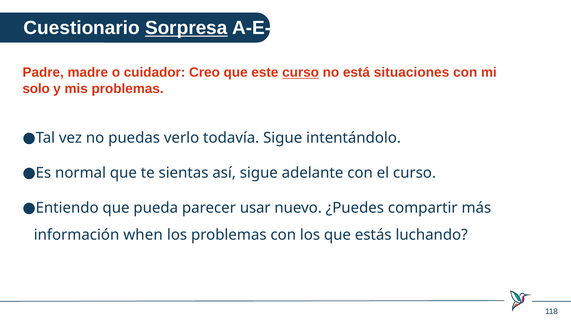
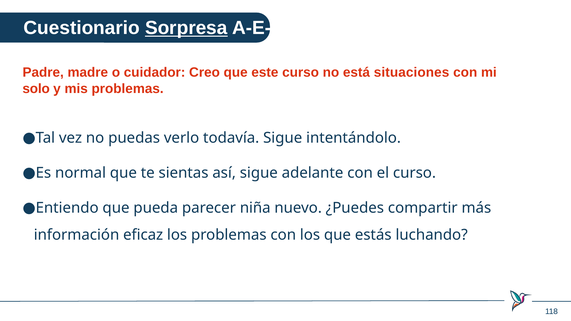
curso underline: present -> none (301, 73)
usar: usar -> niña (255, 208)
when: when -> eficaz (143, 235)
